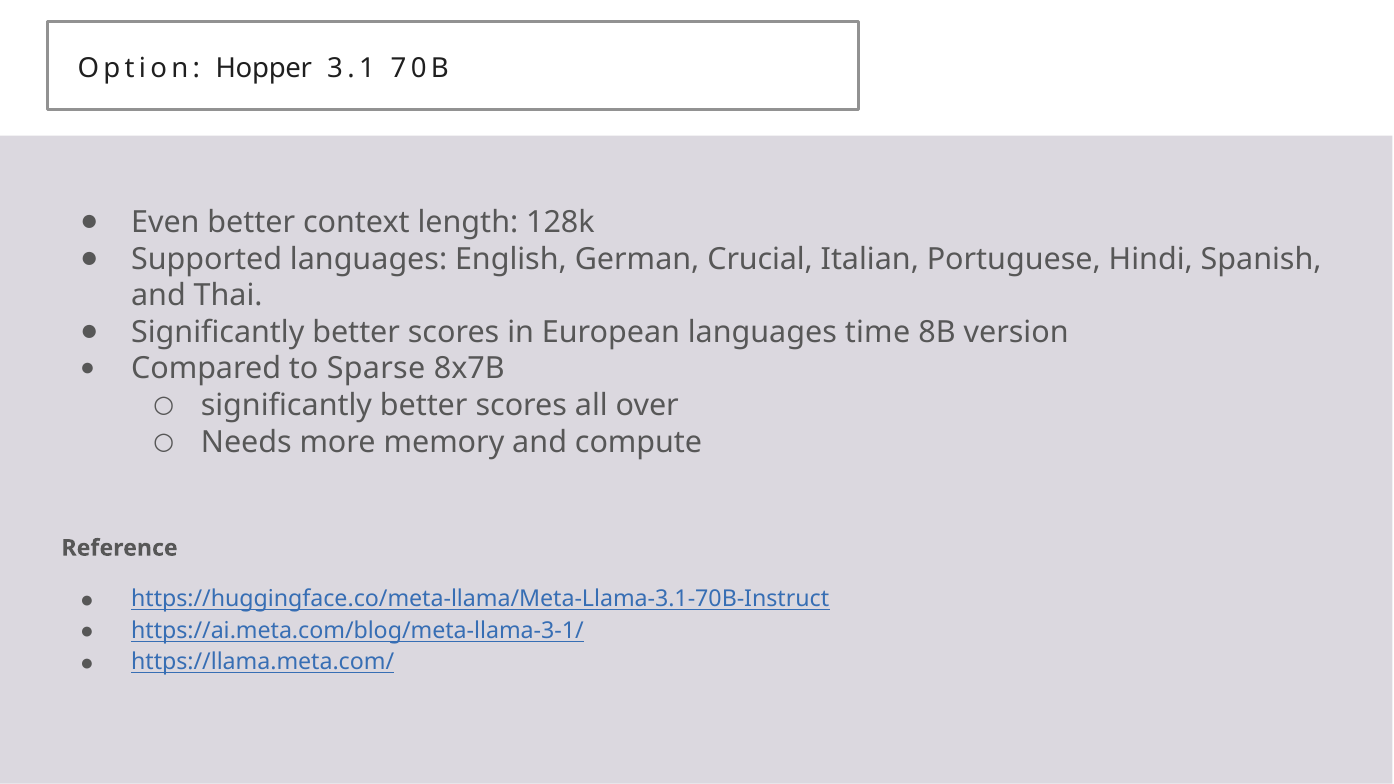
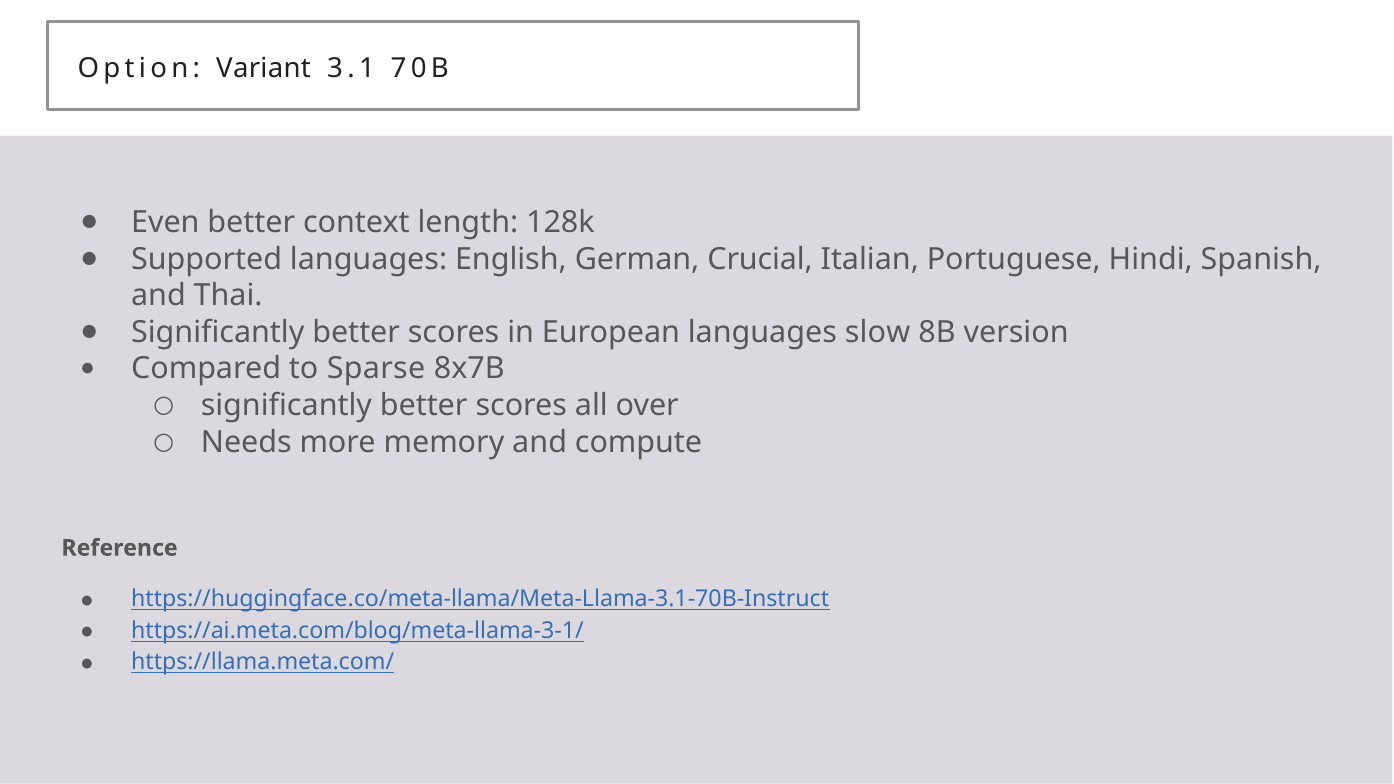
Hopper: Hopper -> Variant (264, 68)
time: time -> slow (878, 332)
